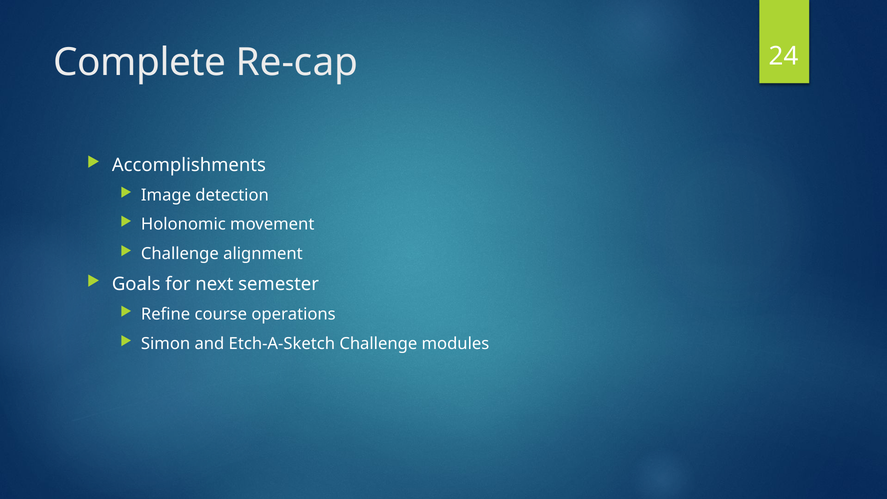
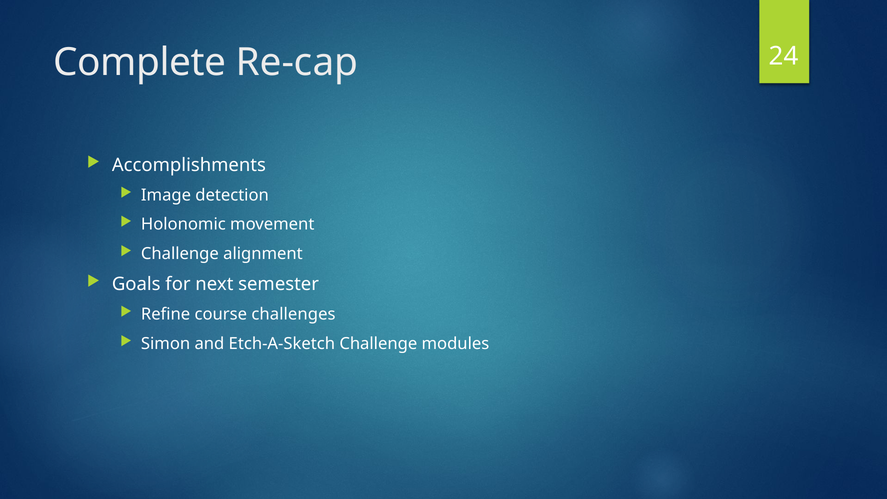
operations: operations -> challenges (293, 314)
